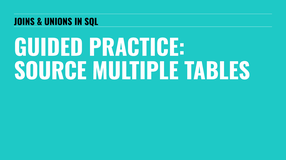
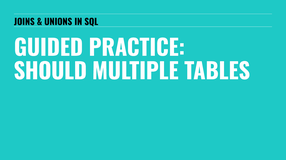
SOURCE: SOURCE -> SHOULD (50, 72)
